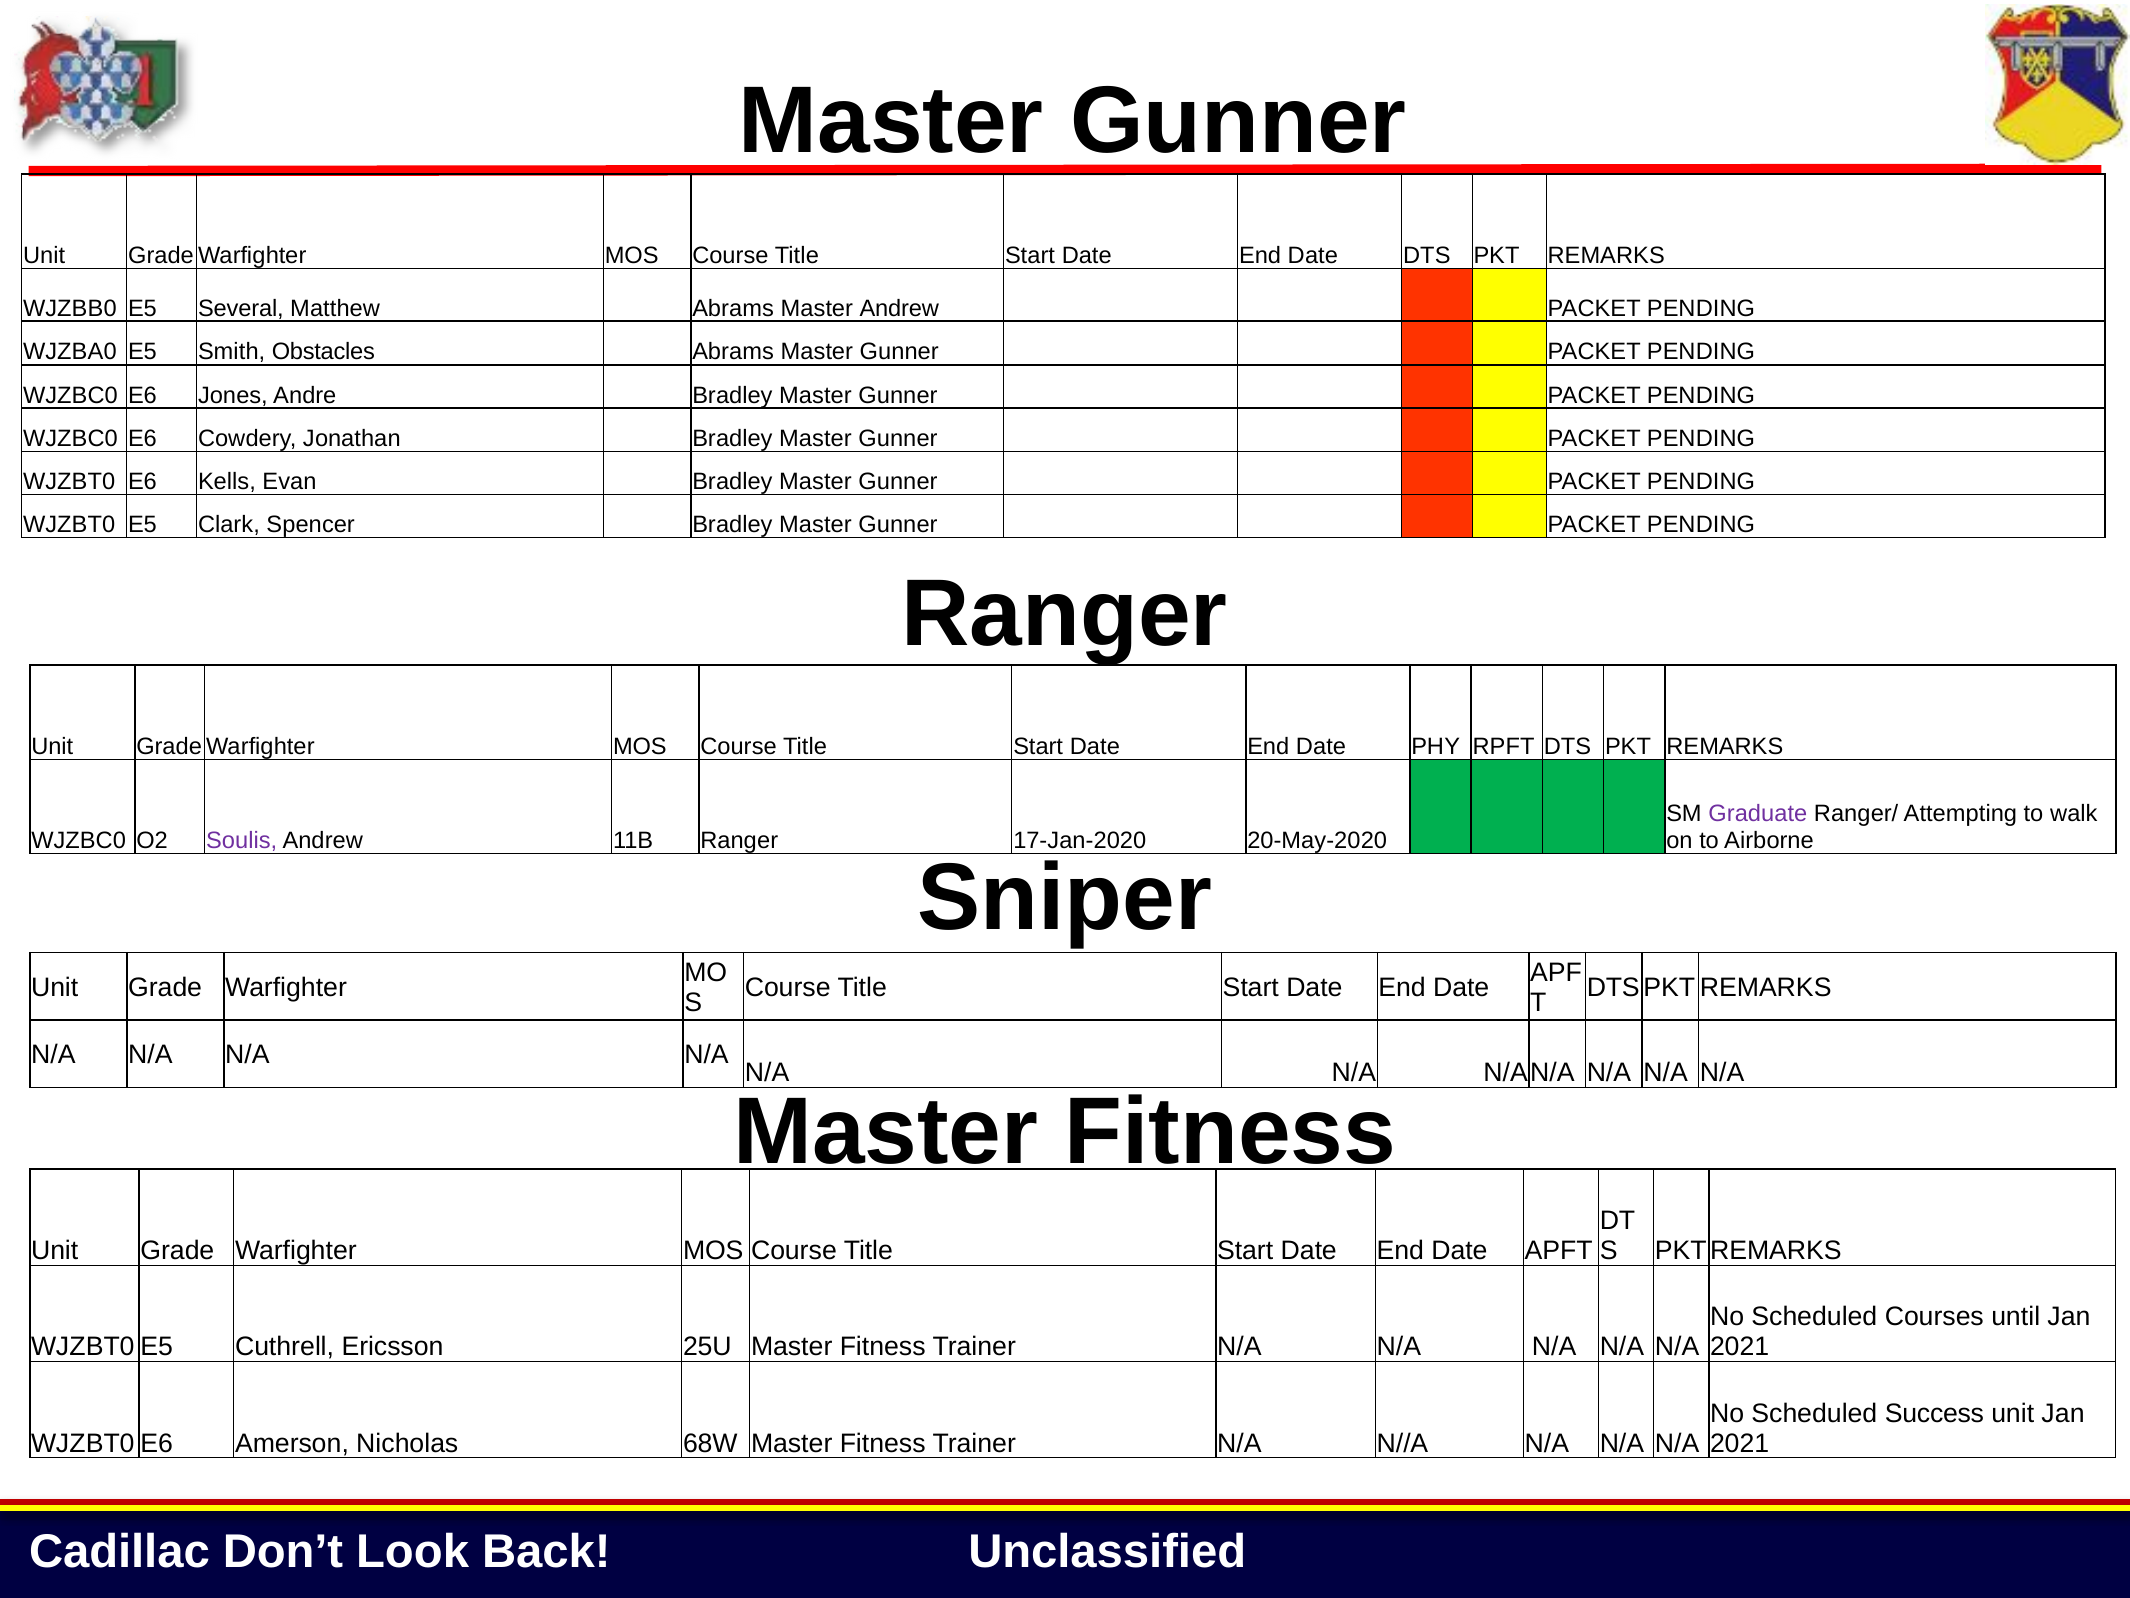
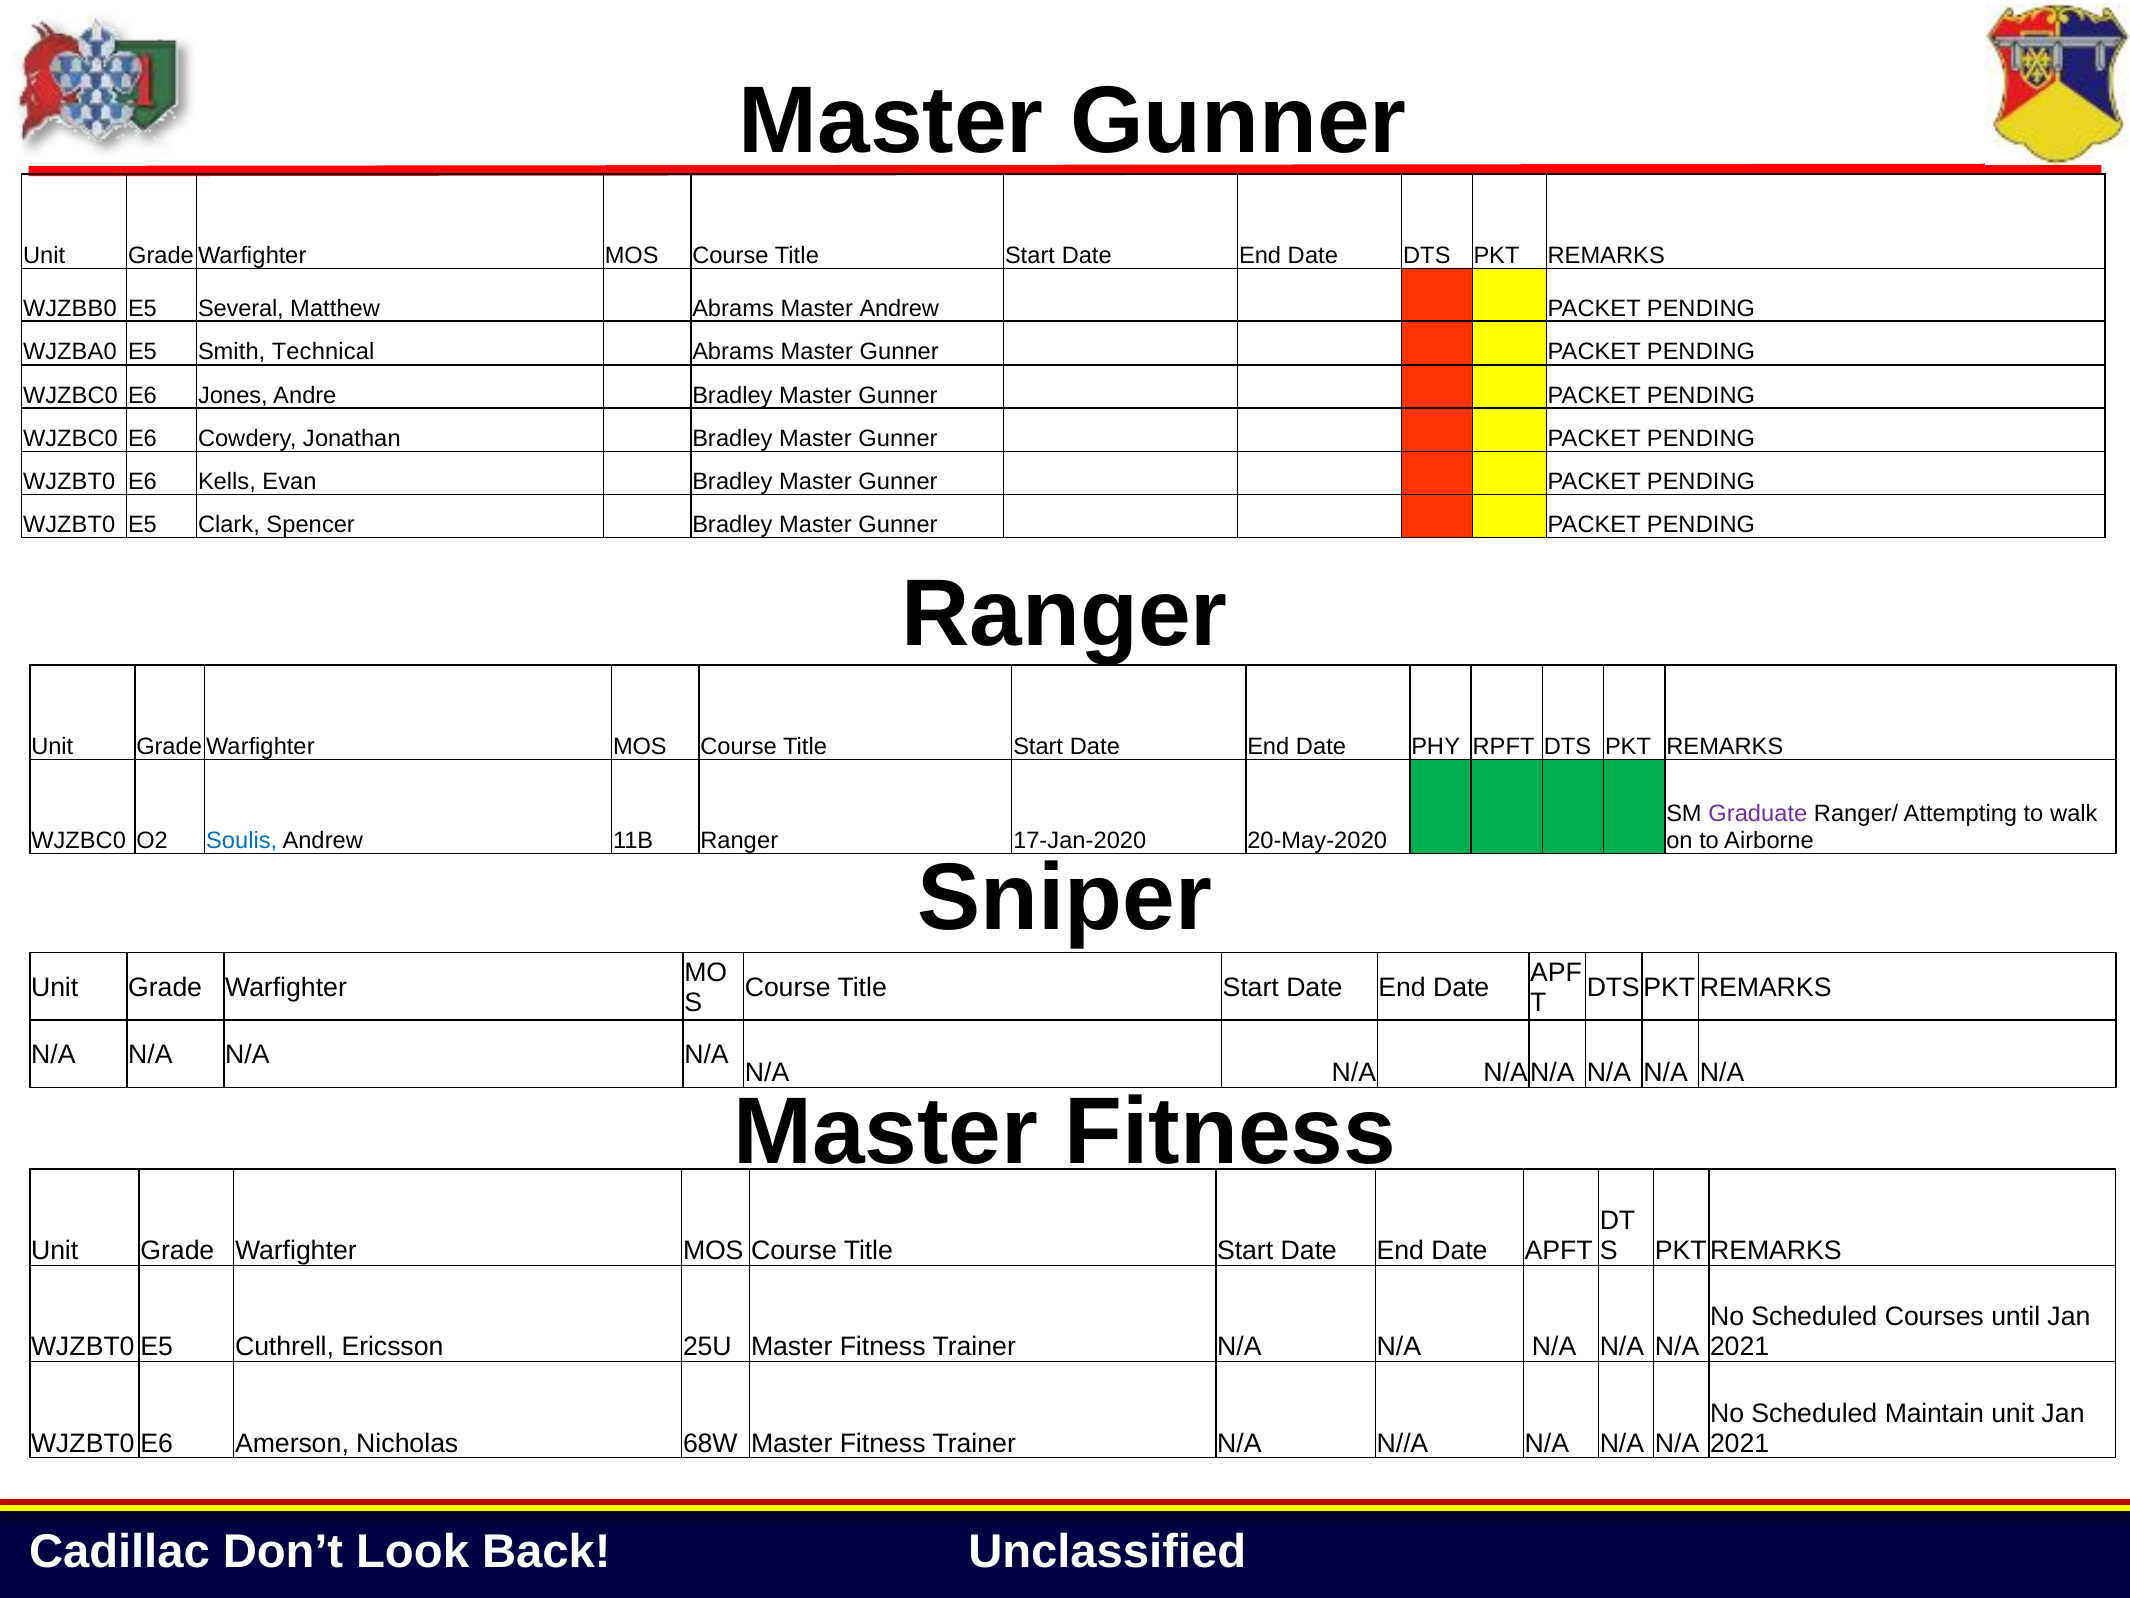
Obstacles: Obstacles -> Technical (323, 352)
Soulis colour: purple -> blue (242, 841)
Success: Success -> Maintain (1934, 1413)
